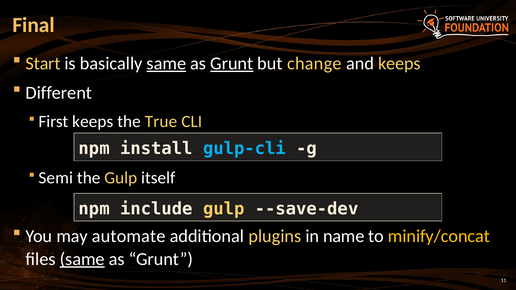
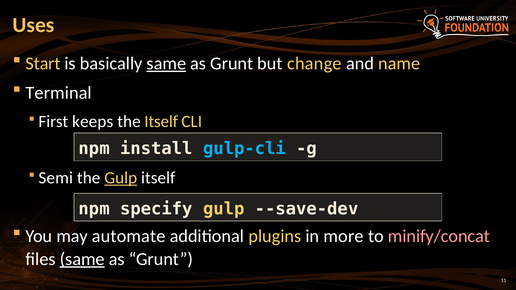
Final: Final -> Uses (34, 25)
Grunt underline: present -> none (232, 64)
and keeps: keeps -> name (399, 64)
Different: Different -> Terminal (59, 93)
the True: True -> Itself (161, 122)
Gulp underline: none -> present (121, 178)
include: include -> specify (156, 209)
name: name -> more (344, 236)
minify/concat colour: yellow -> pink (439, 236)
